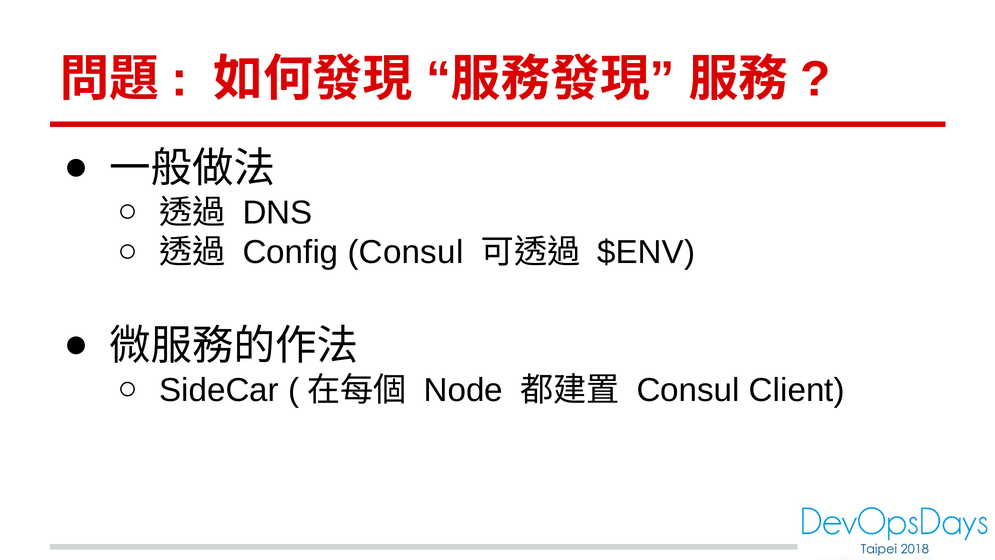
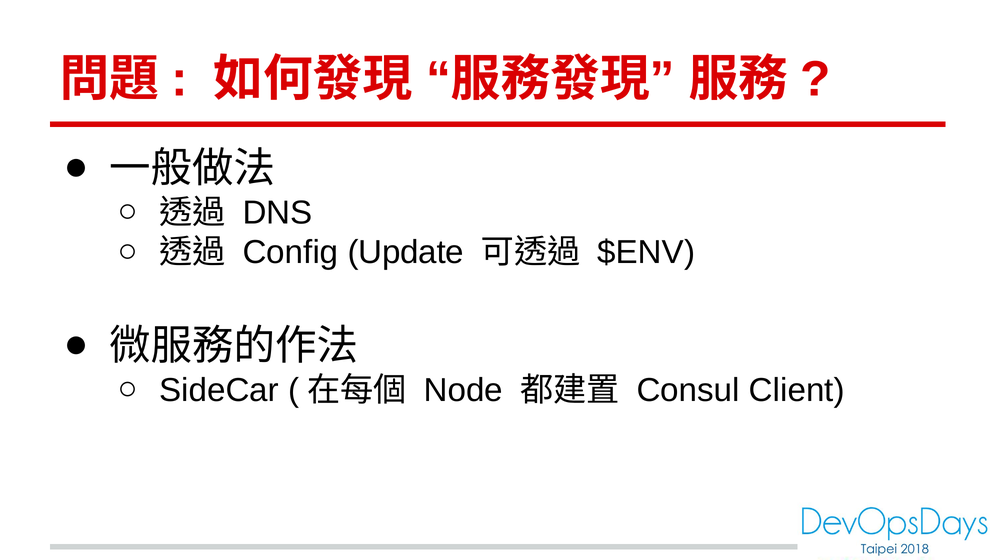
Config Consul: Consul -> Update (406, 252)
